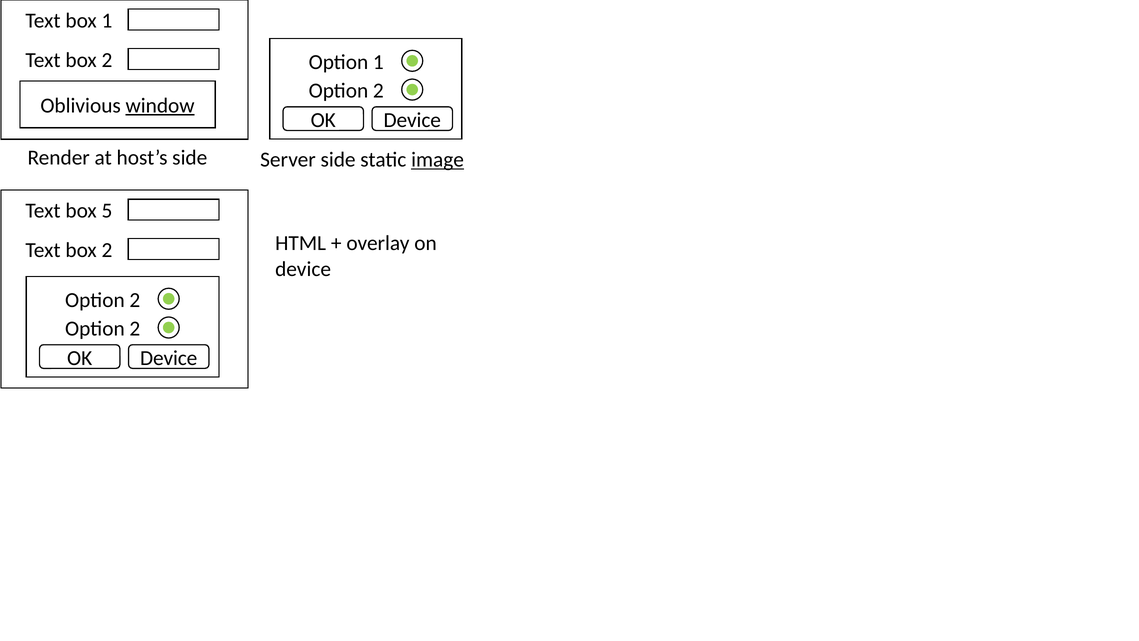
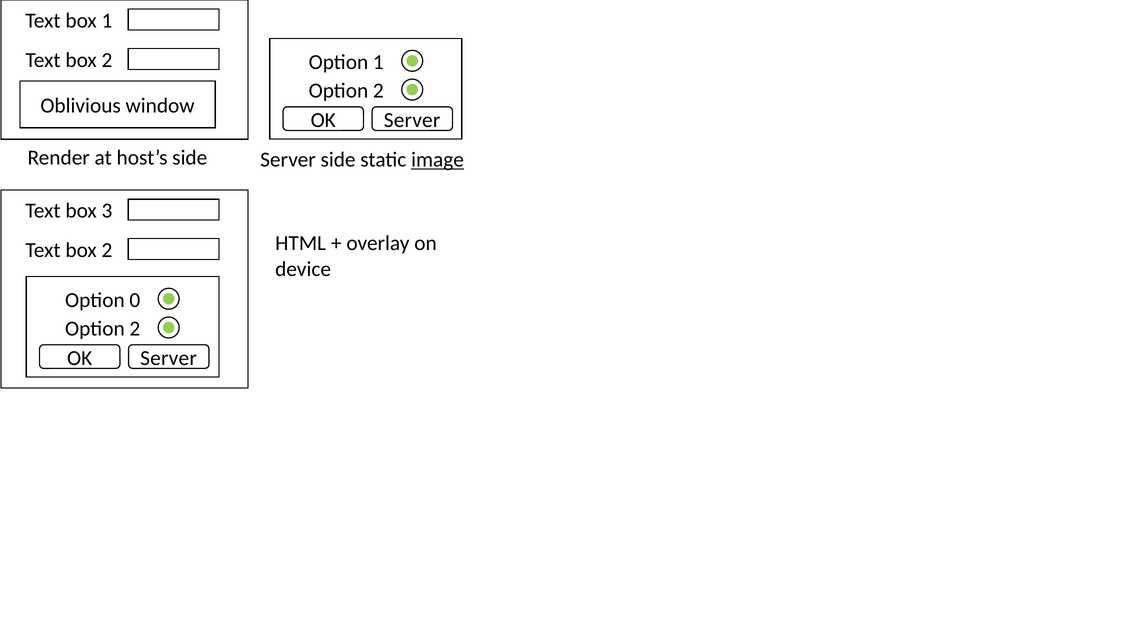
window underline: present -> none (160, 106)
Device: Device -> Server (412, 120)
5: 5 -> 3 (107, 211)
2: 2 -> 0 (135, 300)
Device: Device -> Server (169, 358)
